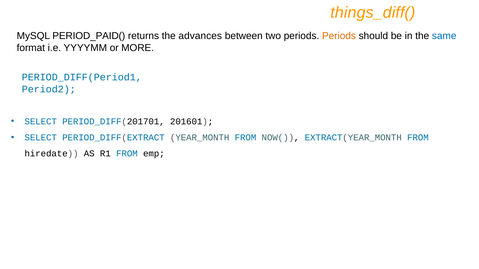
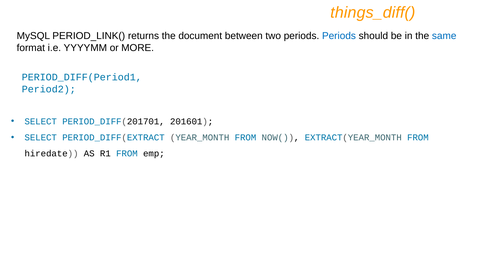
PERIOD_PAID(: PERIOD_PAID( -> PERIOD_LINK( (89, 36)
advances: advances -> document (200, 36)
Periods colour: orange -> blue (339, 36)
